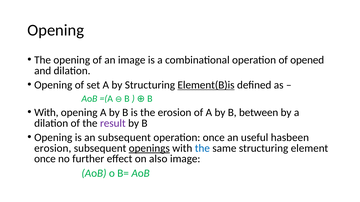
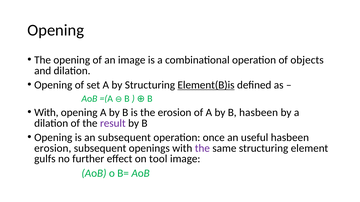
opened: opened -> objects (307, 60)
B between: between -> hasbeen (259, 113)
openings underline: present -> none (149, 149)
the colour: blue -> purple (202, 149)
once: once -> gulfs (45, 159)
also: also -> tool (158, 159)
